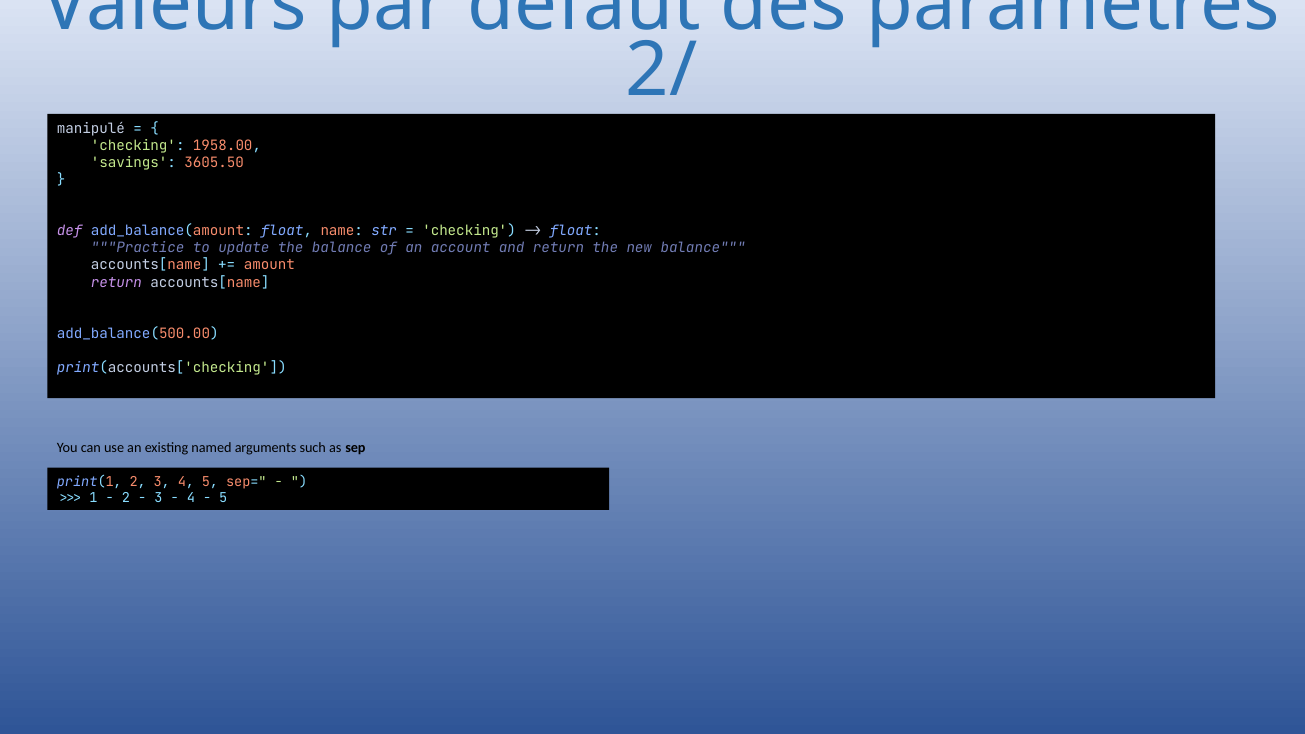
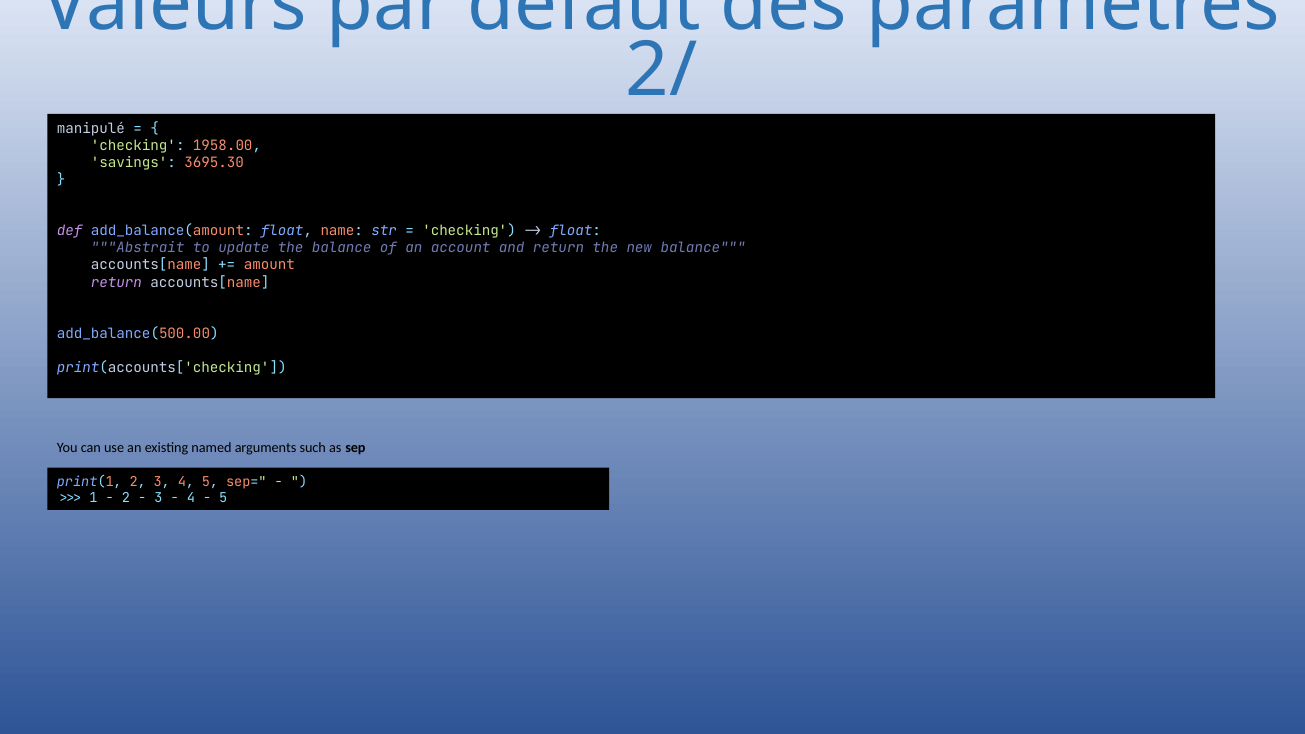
3605.50: 3605.50 -> 3695.30 (214, 163)
Practice: Practice -> Abstrait (138, 248)
